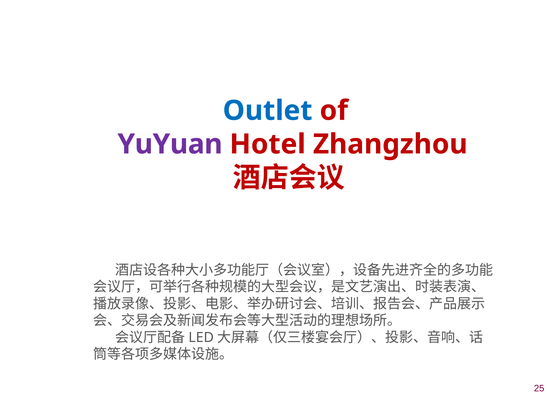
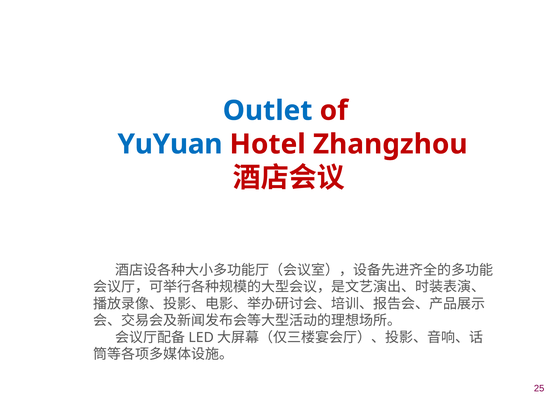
YuYuan colour: purple -> blue (170, 144)
